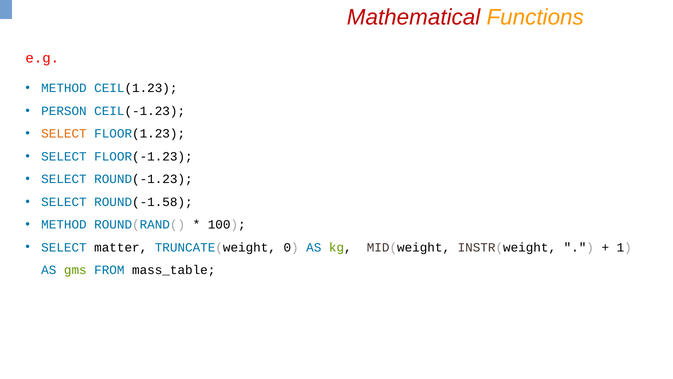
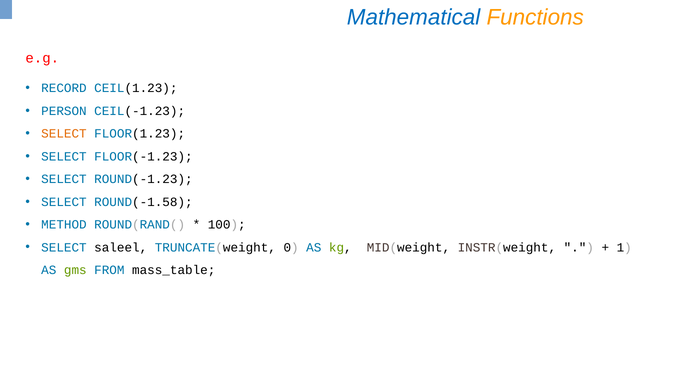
Mathematical colour: red -> blue (414, 18)
METHOD: METHOD -> RECORD (64, 88)
matter: matter -> saleel (121, 247)
